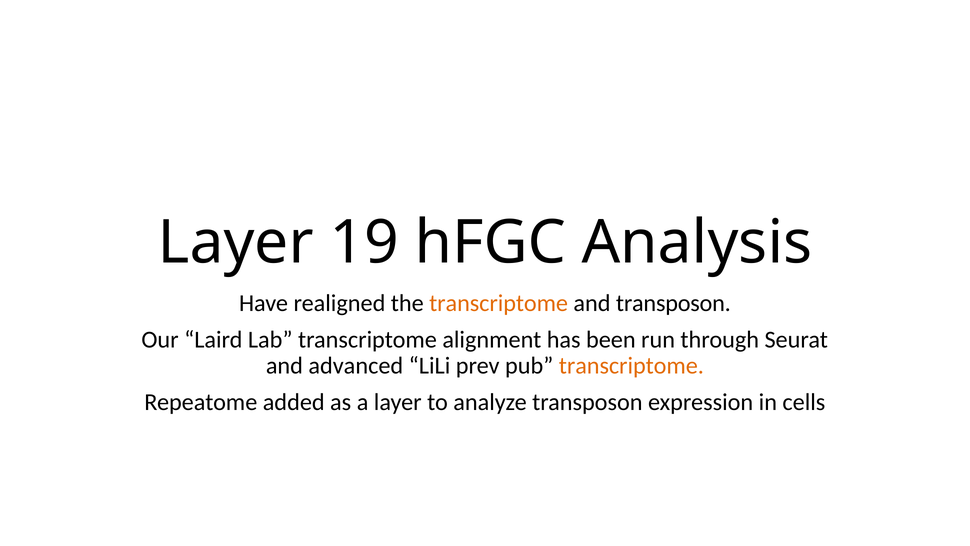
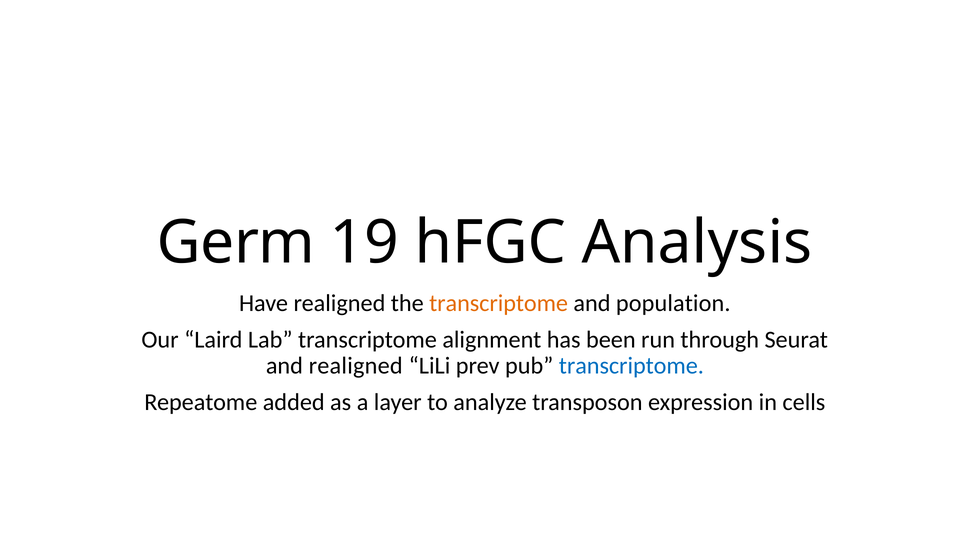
Layer: Layer -> Germ (236, 242)
and transposon: transposon -> population (673, 303)
and advanced: advanced -> realigned (356, 366)
transcriptome colour: orange -> blue (631, 366)
